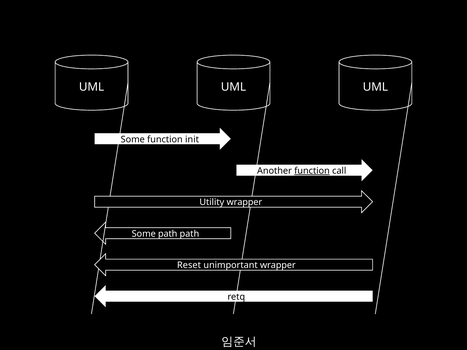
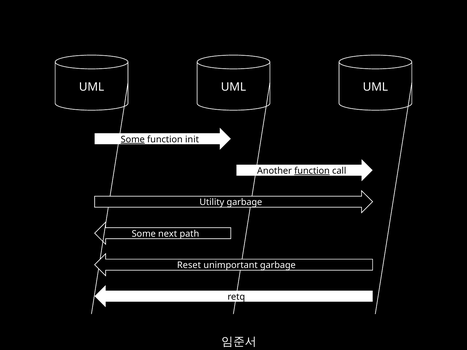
Some underline: none -> present (133, 139)
Utility wrapper: wrapper -> garbage (244, 202)
Some path: path -> next (168, 234)
unimportant wrapper: wrapper -> garbage (278, 265)
